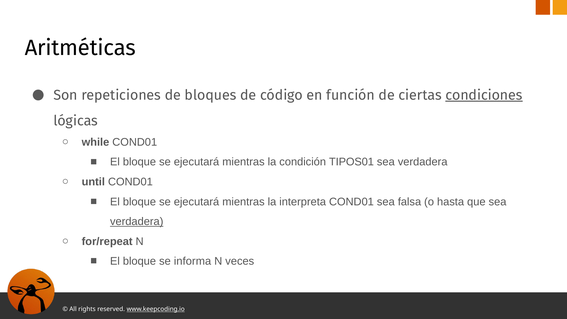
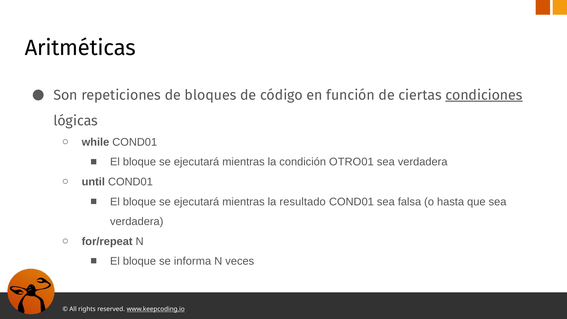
TIPOS01: TIPOS01 -> OTRO01 (351, 162)
interpreta: interpreta -> resultado (303, 202)
verdadera underline: present -> none (137, 222)
